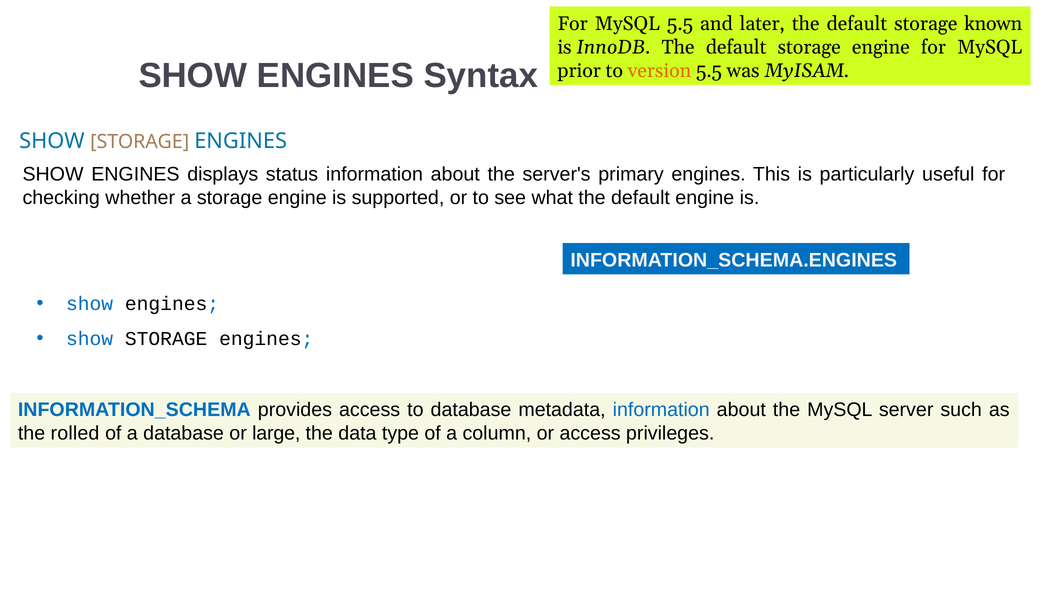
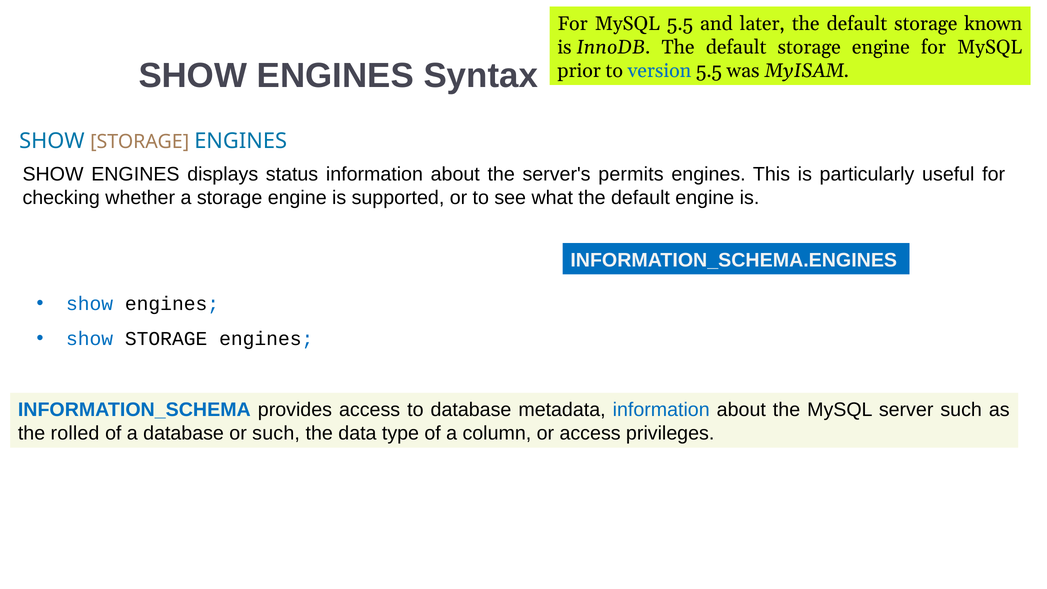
version colour: orange -> blue (659, 71)
primary: primary -> permits (631, 174)
or large: large -> such (276, 433)
